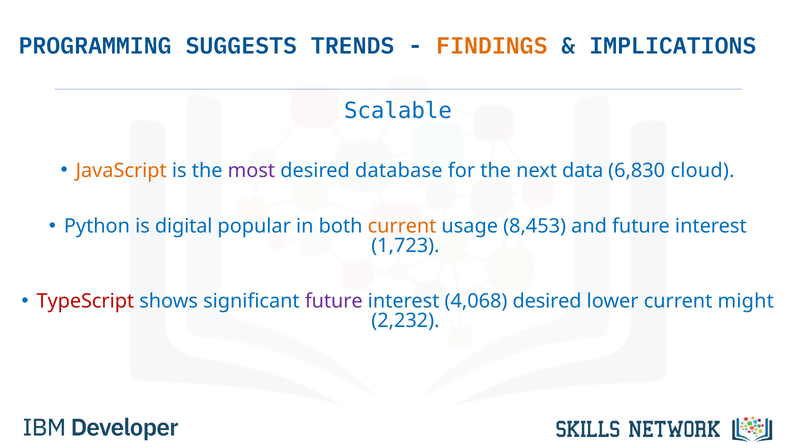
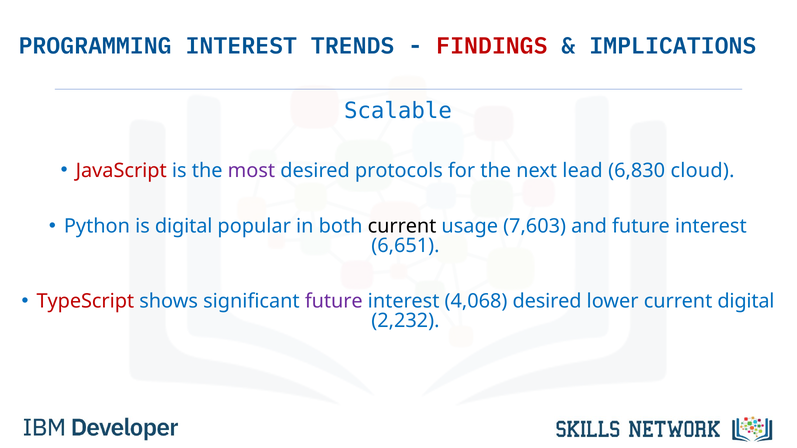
PROGRAMMING SUGGESTS: SUGGESTS -> INTEREST (241, 46)
FINDINGS colour: orange -> red (492, 46)
JavaScript colour: orange -> red (121, 171)
database: database -> protocols (399, 171)
data: data -> lead (583, 171)
current colour: orange -> black (402, 226)
8,453: 8,453 -> 7,603 (535, 226)
1,723: 1,723 -> 6,651 (405, 246)
current might: might -> digital (746, 302)
